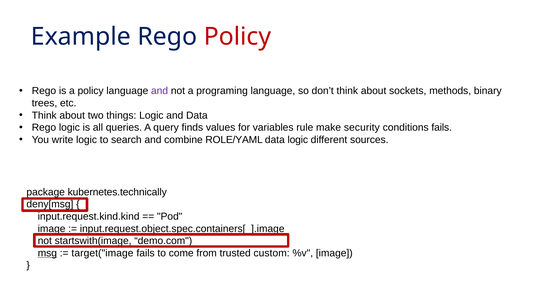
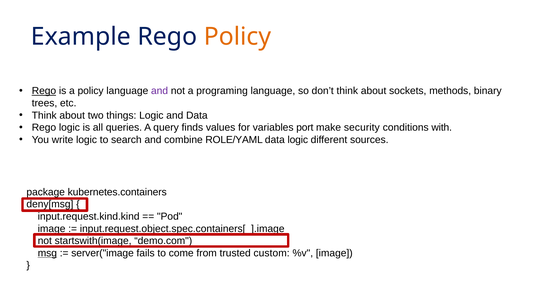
Policy colour: red -> orange (237, 37)
Rego underline: none -> present (44, 91)
rule: rule -> port (305, 128)
conditions fails: fails -> with (442, 128)
kubernetes.technically: kubernetes.technically -> kubernetes.containers (117, 192)
target("image: target("image -> server("image (103, 253)
